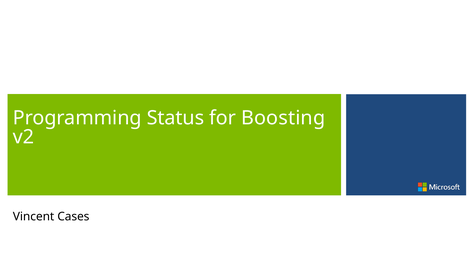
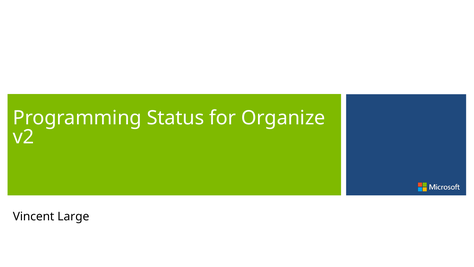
Boosting: Boosting -> Organize (283, 118)
Cases: Cases -> Large (73, 216)
